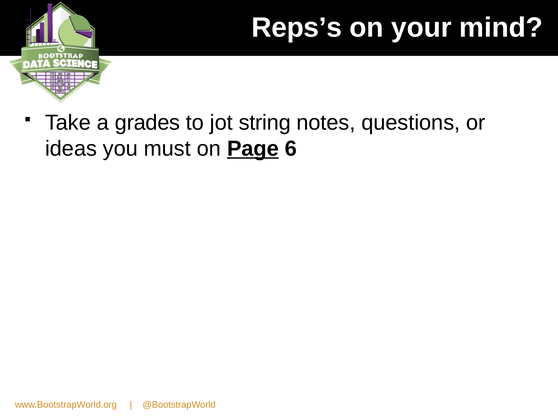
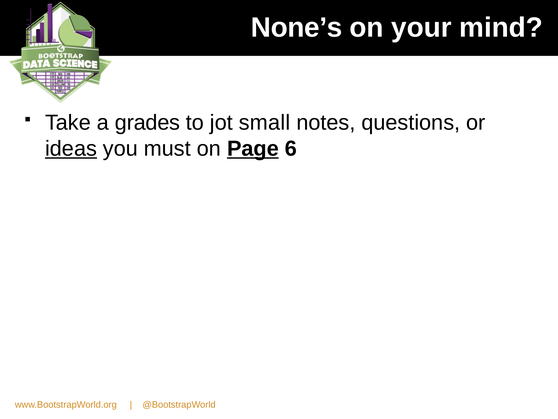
Reps’s: Reps’s -> None’s (297, 28)
string: string -> small (265, 122)
ideas underline: none -> present (71, 149)
